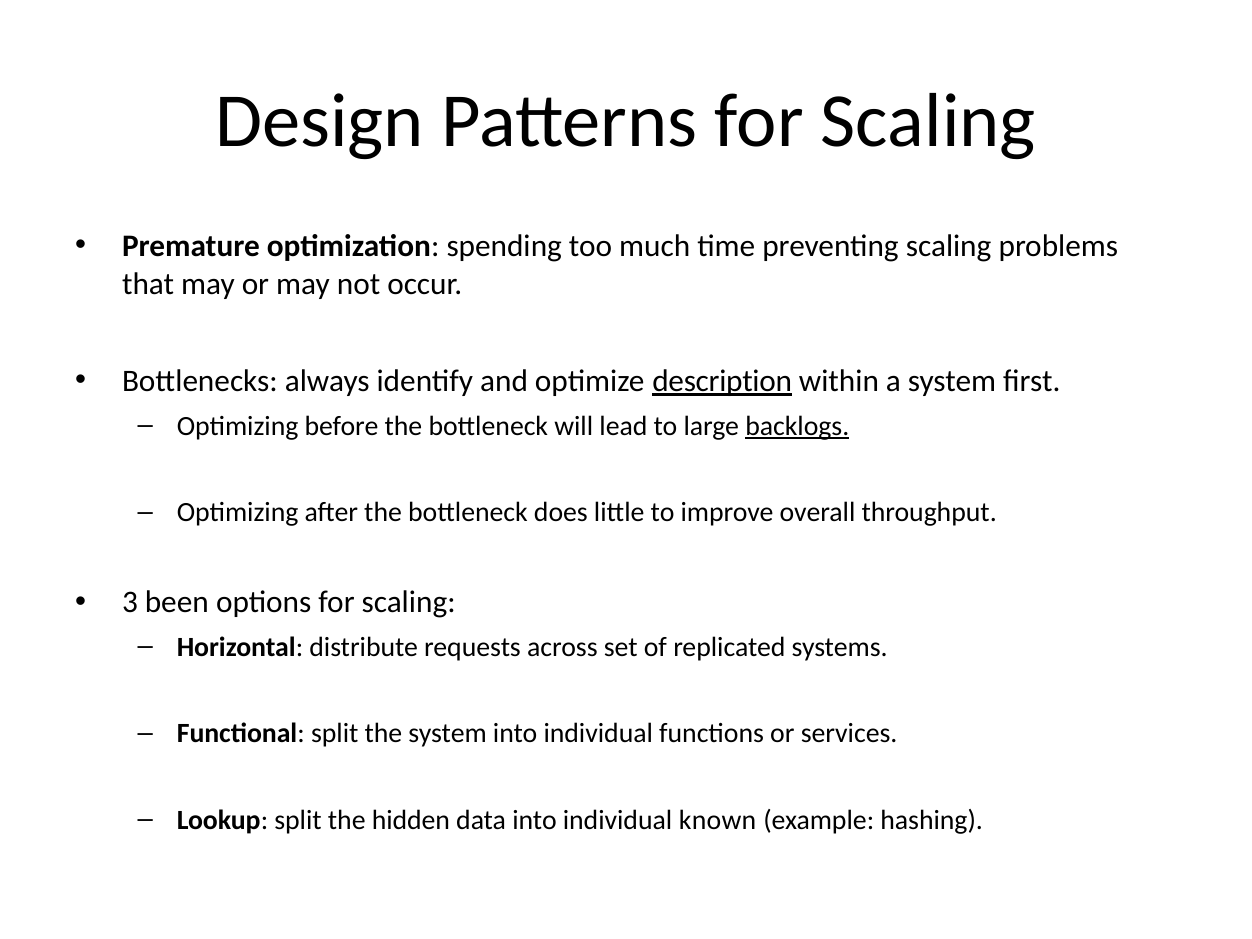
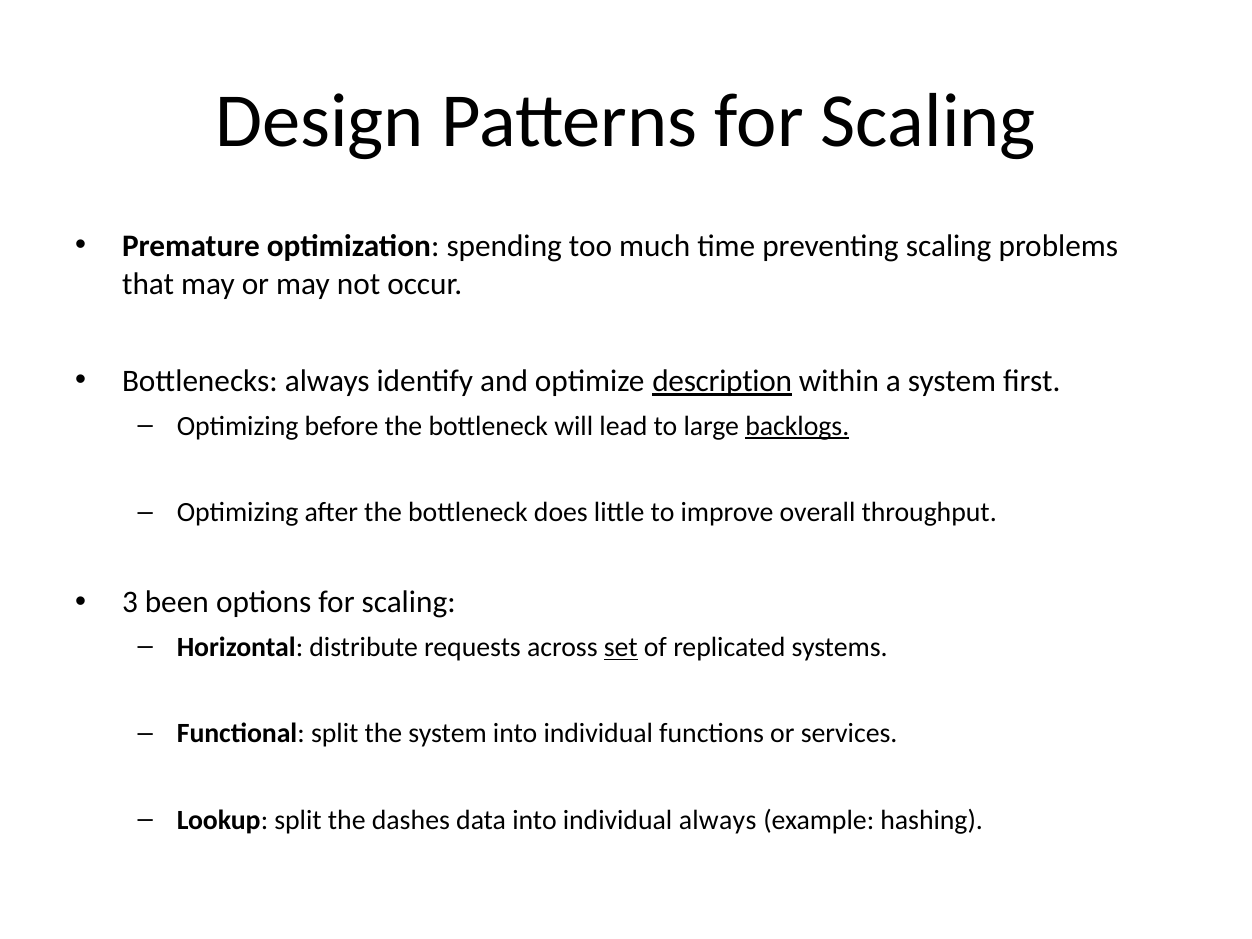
set underline: none -> present (621, 647)
hidden: hidden -> dashes (411, 820)
individual known: known -> always (718, 820)
